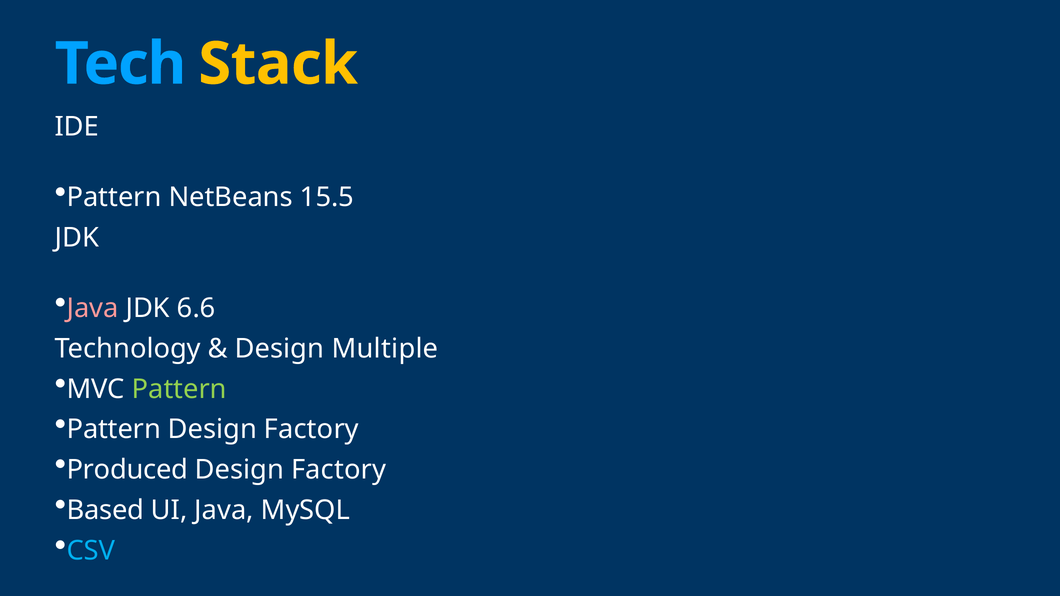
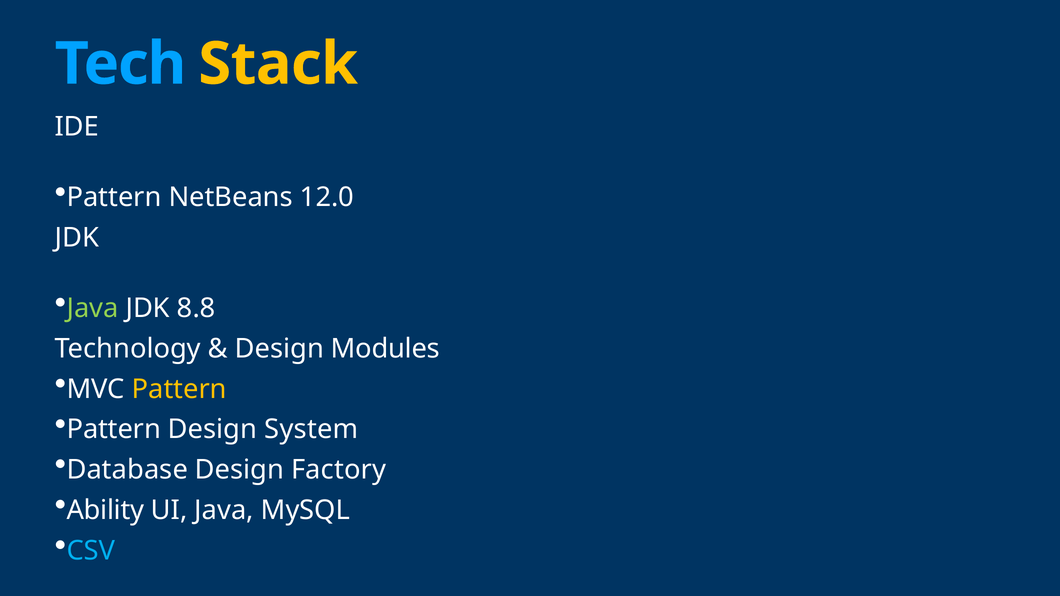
15.5: 15.5 -> 12.0 (327, 198)
Java colour: pink -> light green (93, 308)
6.6: 6.6 -> 8.8 (196, 308)
Multiple: Multiple -> Modules (385, 349)
Pattern colour: light green -> yellow (179, 389)
Factory: Factory -> System (311, 430)
Produced: Produced -> Database (127, 470)
Based: Based -> Ability (105, 510)
